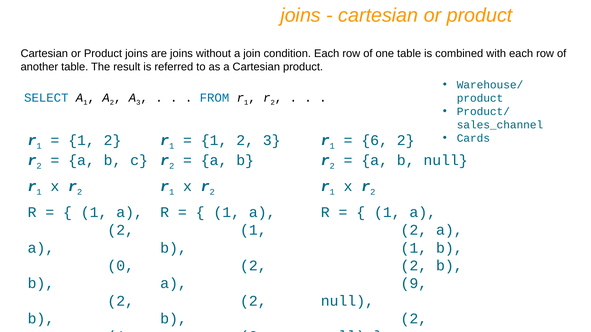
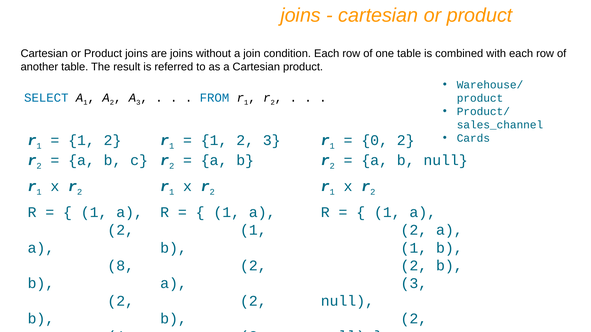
6: 6 -> 0 (375, 140)
0: 0 -> 8 (121, 266)
9: 9 -> 3 (414, 284)
